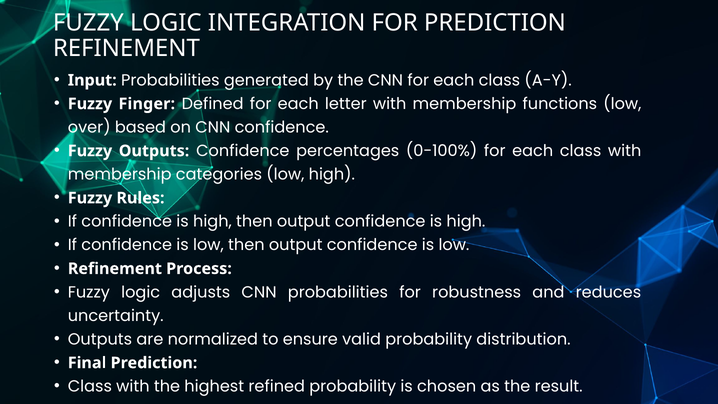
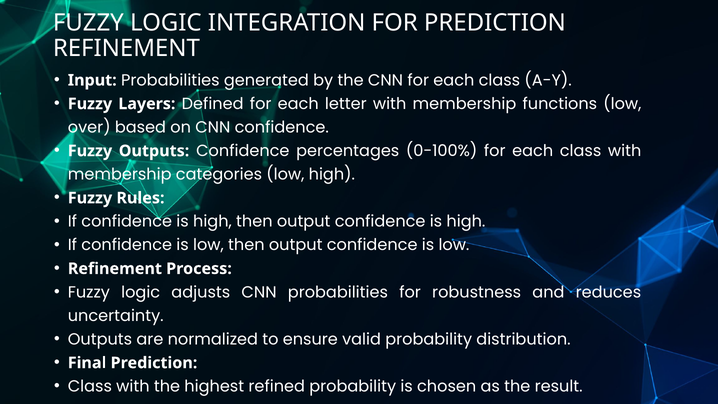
Finger: Finger -> Layers (147, 104)
